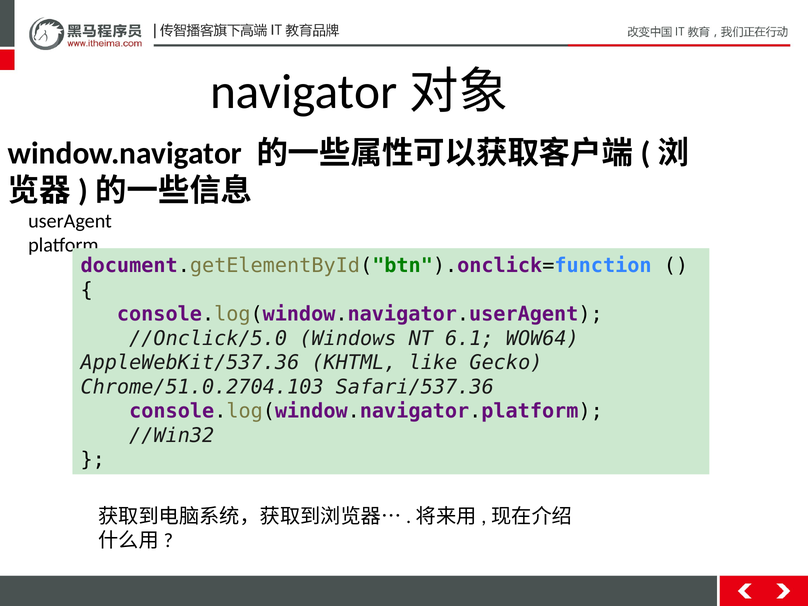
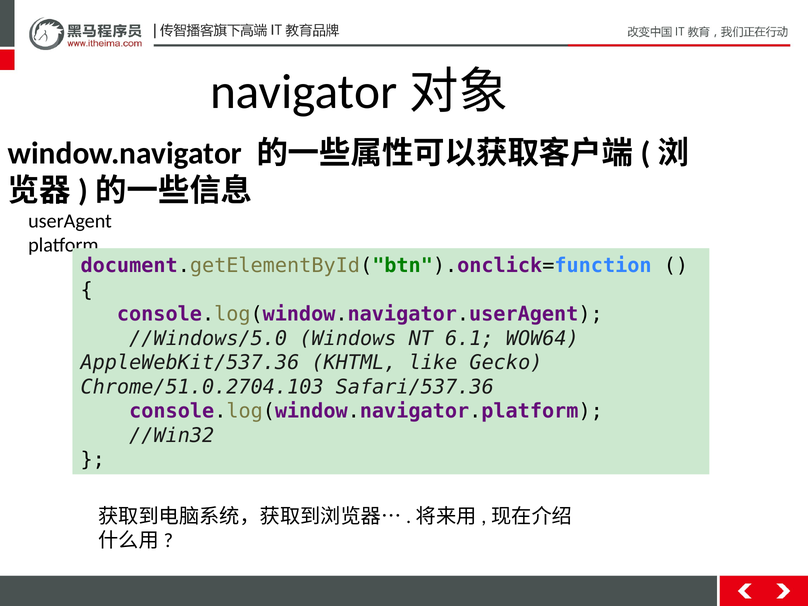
//Onclick/5.0: //Onclick/5.0 -> //Windows/5.0 (208, 338)
